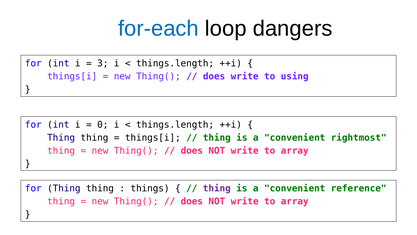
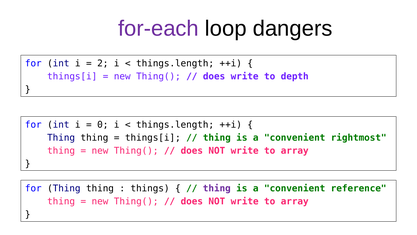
for-each colour: blue -> purple (159, 28)
3: 3 -> 2 (103, 63)
using: using -> depth (295, 76)
